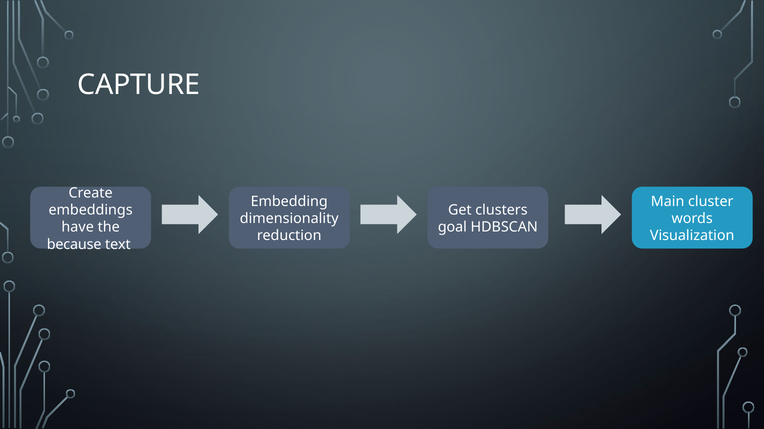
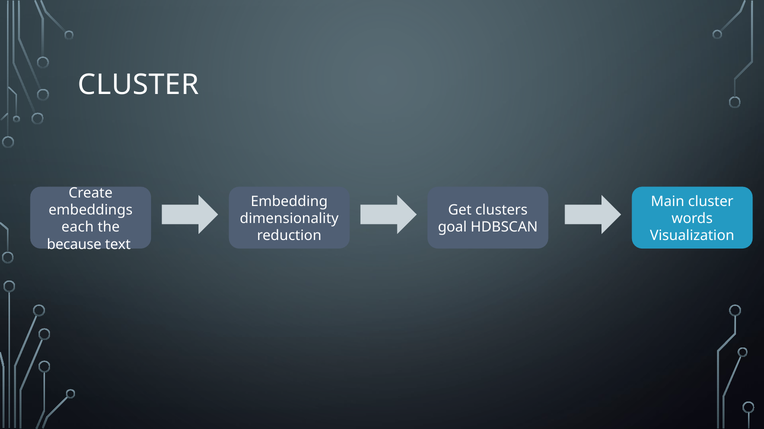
CAPTURE: CAPTURE -> CLUSTER (138, 85)
have: have -> each (78, 228)
